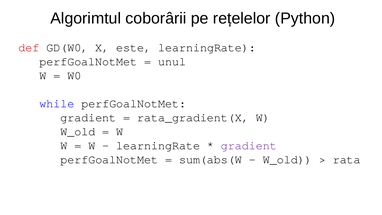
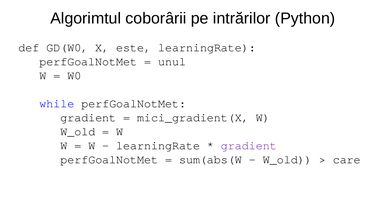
rețelelor: rețelelor -> intrărilor (242, 18)
def colour: red -> black (29, 47)
rata_gradient(X: rata_gradient(X -> mici_gradient(X (193, 117)
rata: rata -> care (347, 159)
